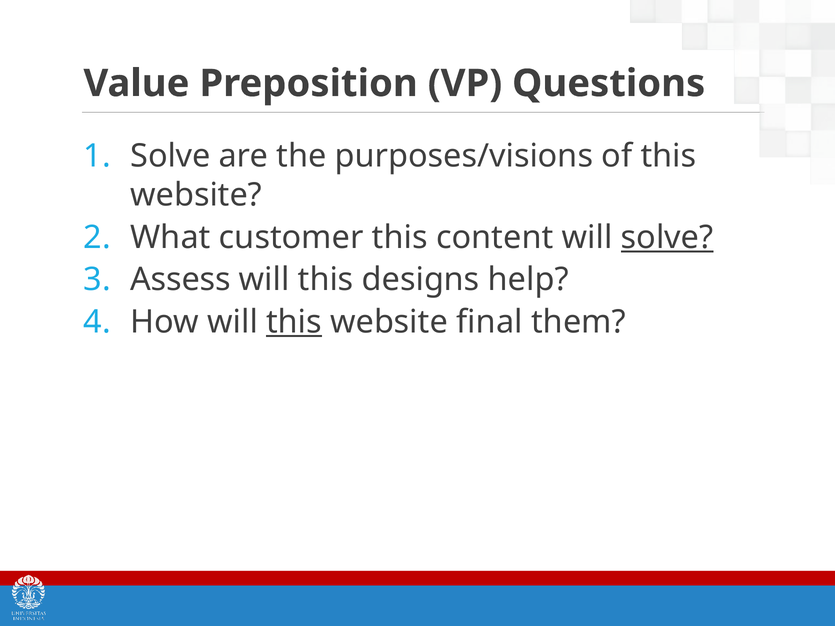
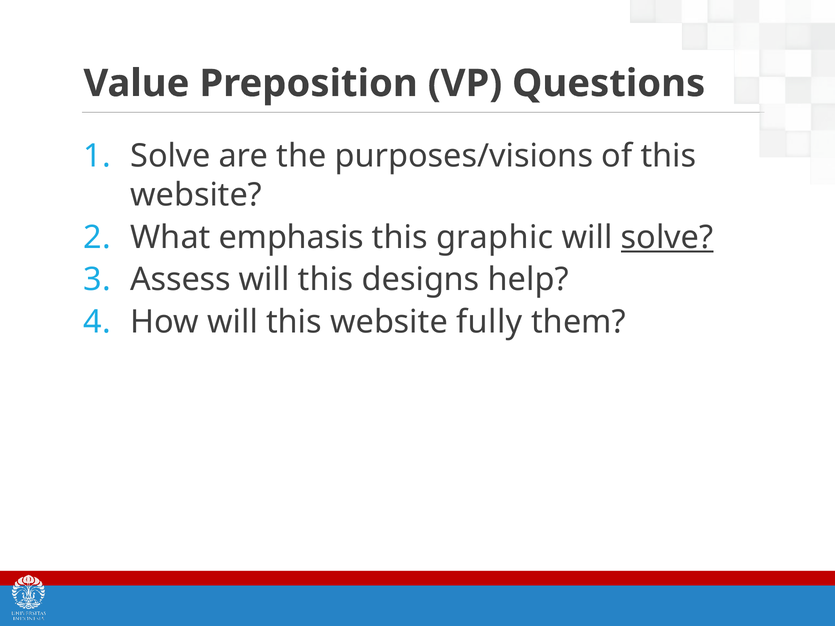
customer: customer -> emphasis (291, 237)
content: content -> graphic (495, 237)
this underline: present -> none (294, 322)
final: final -> fully (489, 322)
